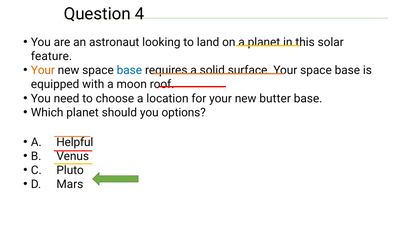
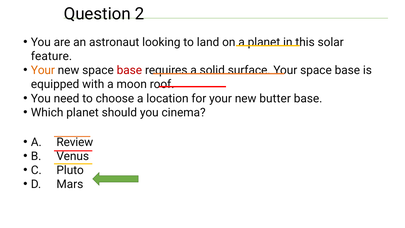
4: 4 -> 2 (140, 14)
base colour: blue -> red (129, 70)
options: options -> cinema (184, 112)
Helpful: Helpful -> Review (75, 142)
